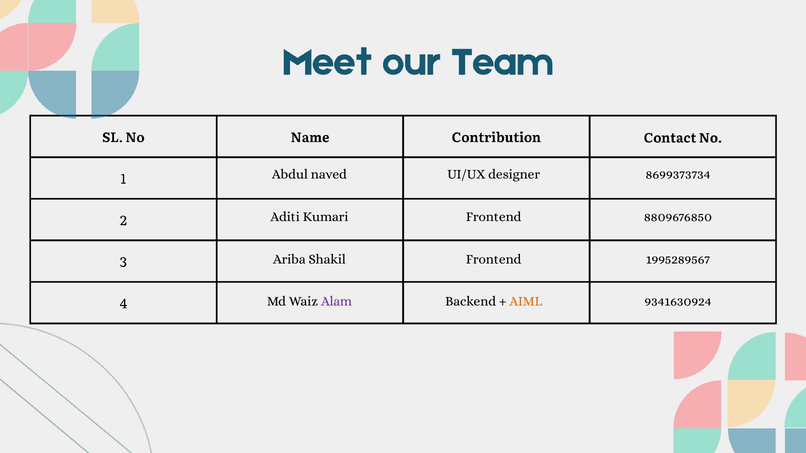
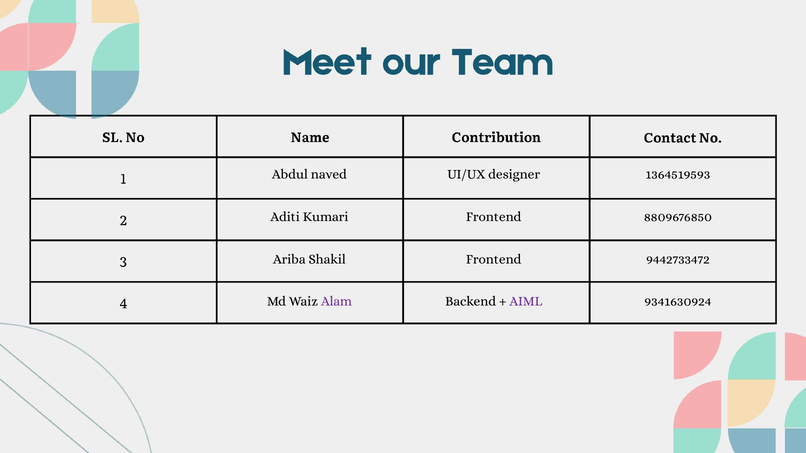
8699373734: 8699373734 -> 1364519593 (678, 175)
1995289567: 1995289567 -> 9442733472 (678, 259)
AIML colour: orange -> purple (526, 302)
